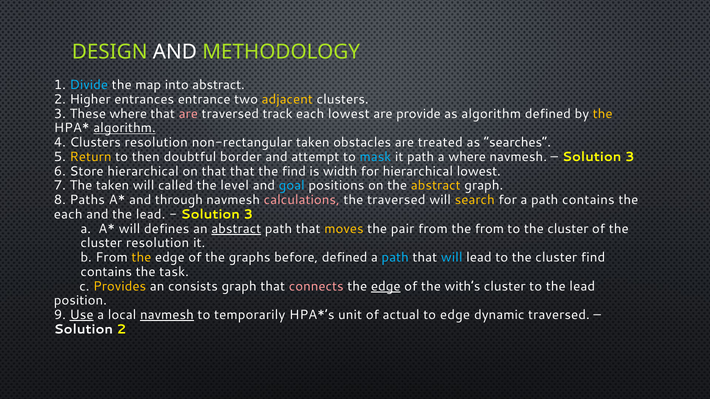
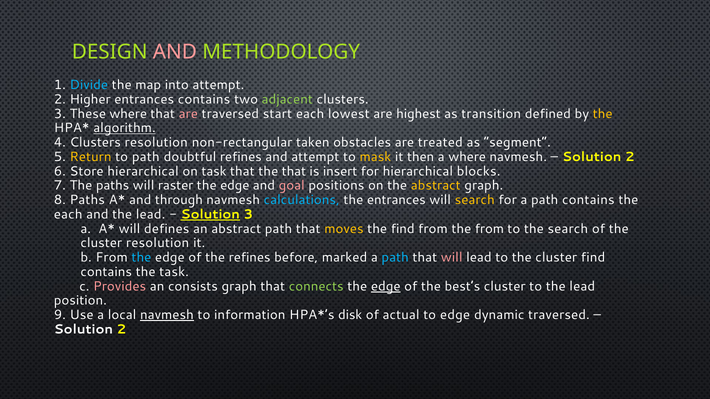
AND colour: white -> pink (175, 52)
into abstract: abstract -> attempt (218, 85)
entrances entrance: entrance -> contains (204, 99)
adjacent colour: yellow -> light green (287, 99)
track: track -> start (277, 114)
provide: provide -> highest (418, 114)
as algorithm: algorithm -> transition (491, 114)
searches: searches -> segment (517, 143)
to then: then -> path (146, 157)
doubtful border: border -> refines (241, 157)
mask colour: light blue -> yellow (375, 157)
it path: path -> then (421, 157)
3: 3 -> 2 (630, 157)
on that: that -> task (214, 171)
the find: find -> that (294, 171)
width: width -> insert (340, 171)
hierarchical lowest: lowest -> blocks (479, 171)
The taken: taken -> paths (113, 186)
called: called -> raster (176, 186)
level: level -> edge (235, 186)
goal colour: light blue -> pink (292, 186)
calculations colour: pink -> light blue (302, 200)
the traversed: traversed -> entrances (396, 200)
Solution underline: none -> present (210, 214)
abstract underline: present -> none (236, 229)
the pair: pair -> find (403, 229)
cluster: cluster -> search (568, 229)
the colour: yellow -> light blue (141, 258)
the graphs: graphs -> refines (250, 258)
before defined: defined -> marked (345, 258)
will colour: light blue -> pink (452, 258)
Provides colour: yellow -> pink (120, 286)
connects colour: pink -> light green (316, 286)
with’s: with’s -> best’s (462, 286)
Use underline: present -> none (82, 315)
temporarily: temporarily -> information (250, 315)
unit: unit -> disk (350, 315)
